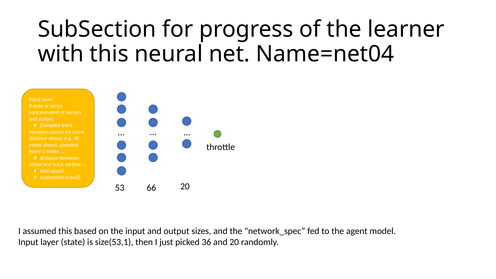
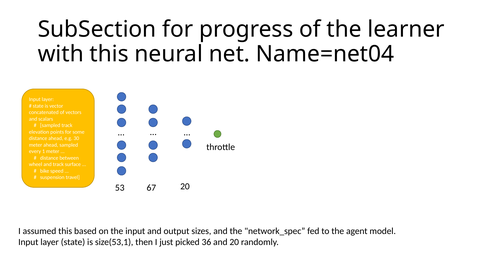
66: 66 -> 67 (151, 188)
